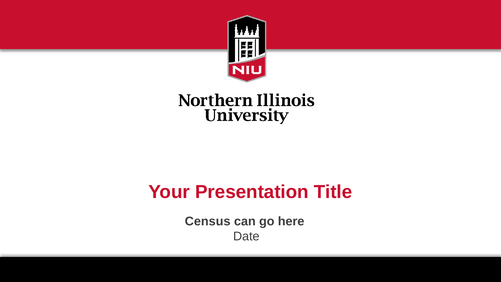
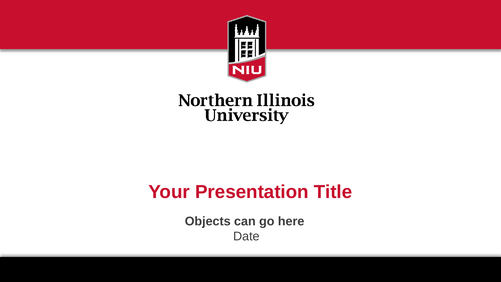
Census: Census -> Objects (208, 221)
